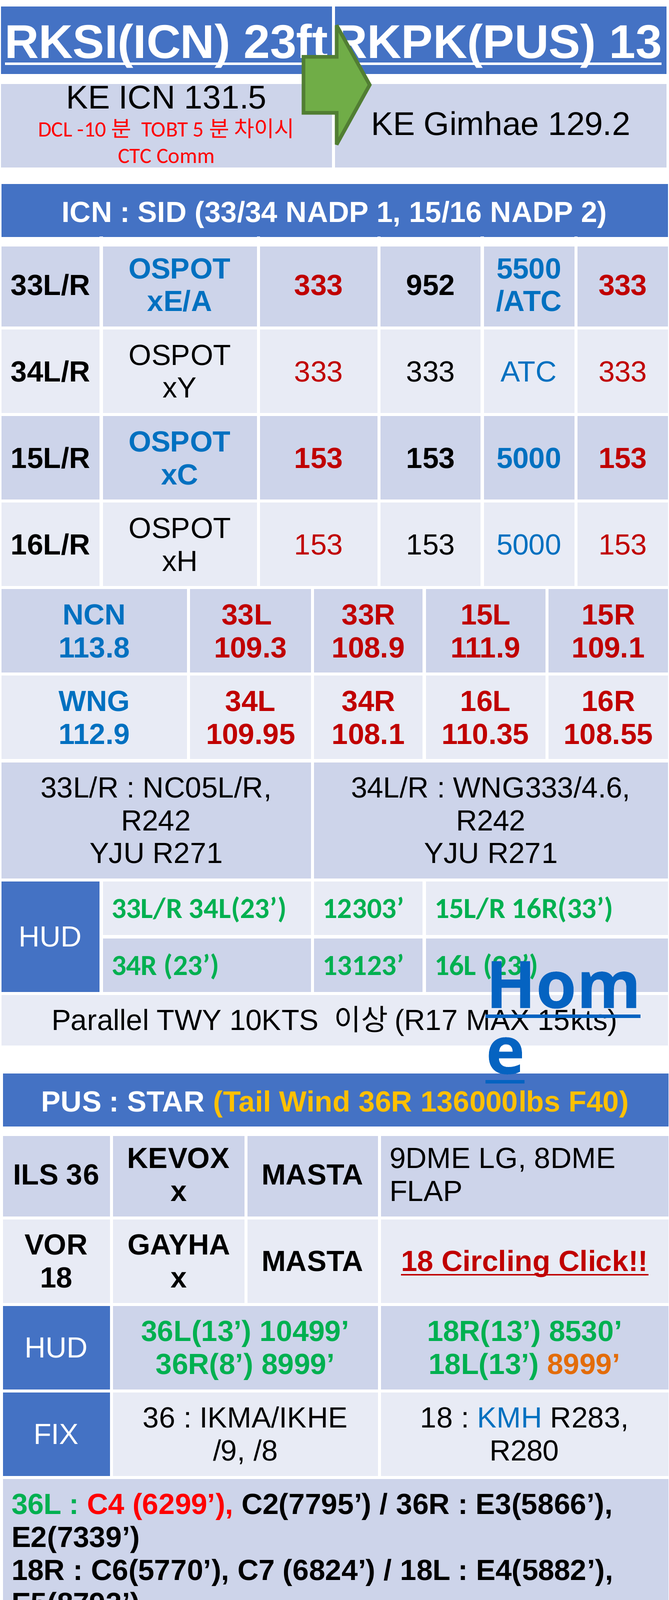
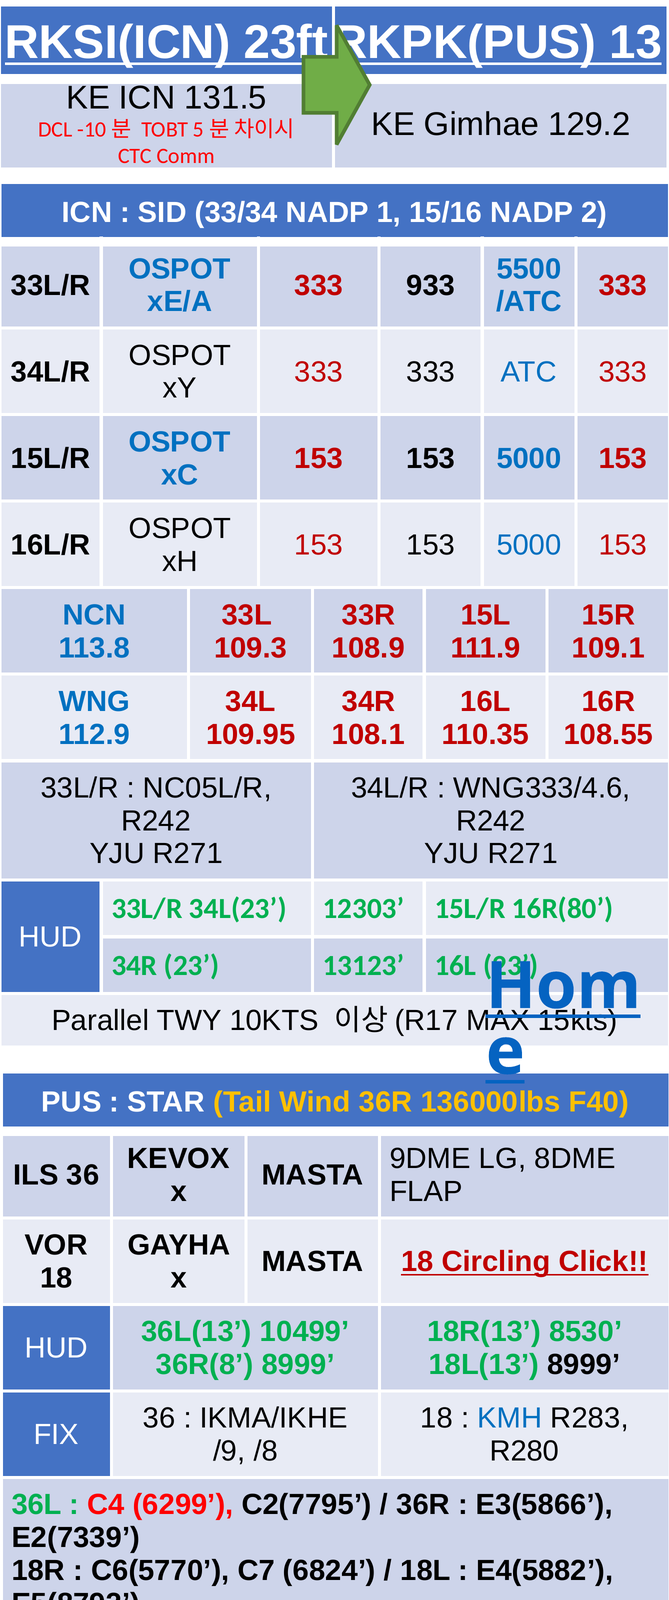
952: 952 -> 933 (431, 286)
16R(33: 16R(33 -> 16R(80 (563, 909)
8999 colour: orange -> black (584, 1365)
